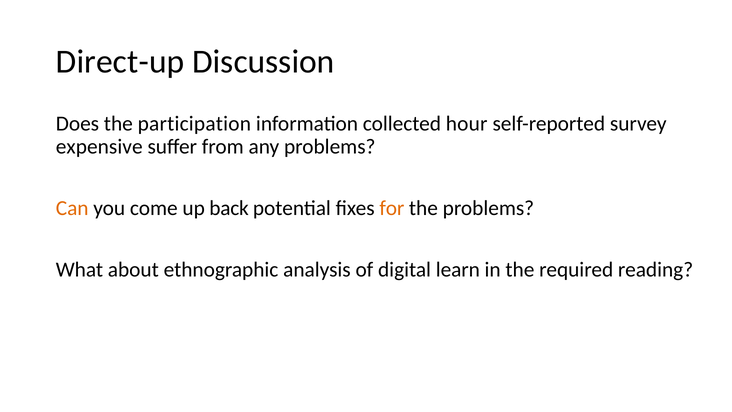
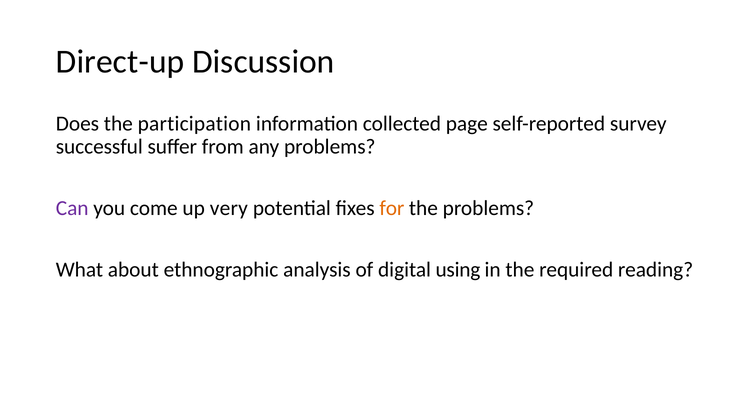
hour: hour -> page (467, 124)
expensive: expensive -> successful (99, 147)
Can colour: orange -> purple (72, 208)
back: back -> very (229, 208)
learn: learn -> using (458, 269)
